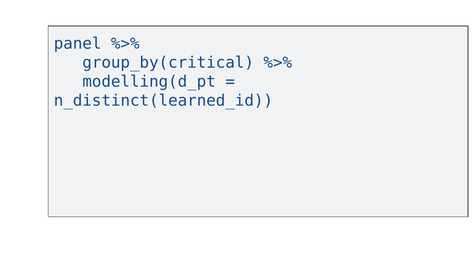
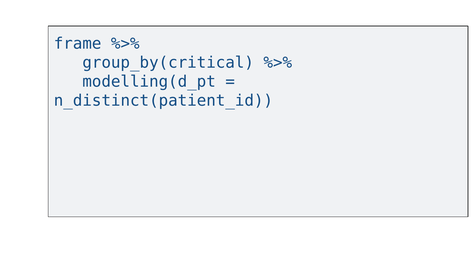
panel: panel -> frame (78, 44)
n_distinct(learned_id: n_distinct(learned_id -> n_distinct(patient_id (163, 101)
